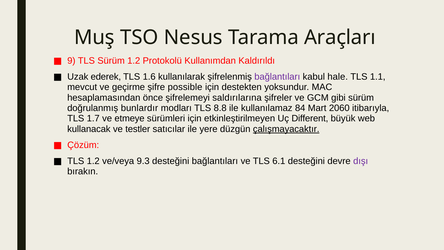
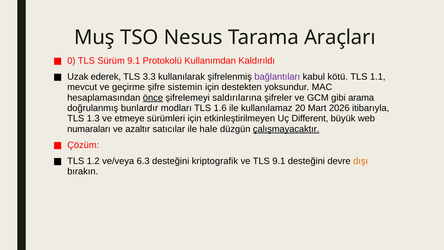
9: 9 -> 0 (71, 61)
Sürüm 1.2: 1.2 -> 9.1 (134, 61)
1.6: 1.6 -> 3.3 (149, 77)
hale: hale -> kötü (338, 77)
possible: possible -> sistemin (185, 87)
önce underline: none -> present (153, 98)
gibi sürüm: sürüm -> arama (361, 98)
8.8: 8.8 -> 1.6 (220, 108)
84: 84 -> 20 (300, 108)
2060: 2060 -> 2026 (339, 108)
1.7: 1.7 -> 1.3 (93, 118)
kullanacak: kullanacak -> numaraları (89, 129)
testler: testler -> azaltır (138, 129)
yere: yere -> hale (208, 129)
9.3: 9.3 -> 6.3 (143, 161)
desteğini bağlantıları: bağlantıları -> kriptografik (215, 161)
TLS 6.1: 6.1 -> 9.1 (279, 161)
dışı colour: purple -> orange (361, 161)
